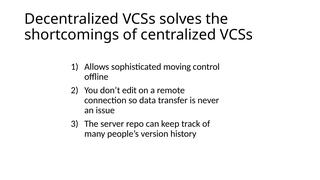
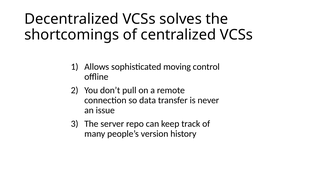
edit: edit -> pull (129, 90)
